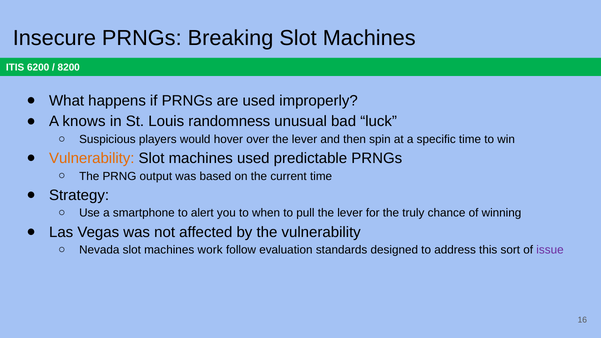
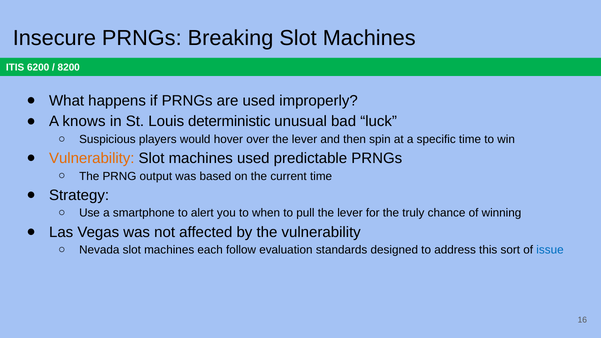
randomness: randomness -> deterministic (229, 121)
work: work -> each (210, 250)
issue colour: purple -> blue (550, 250)
